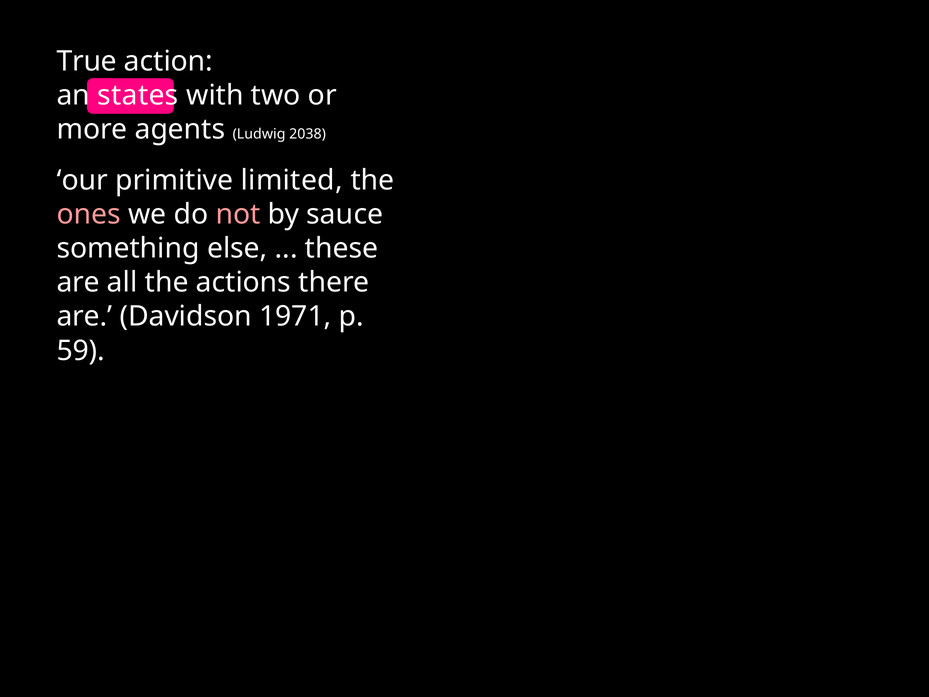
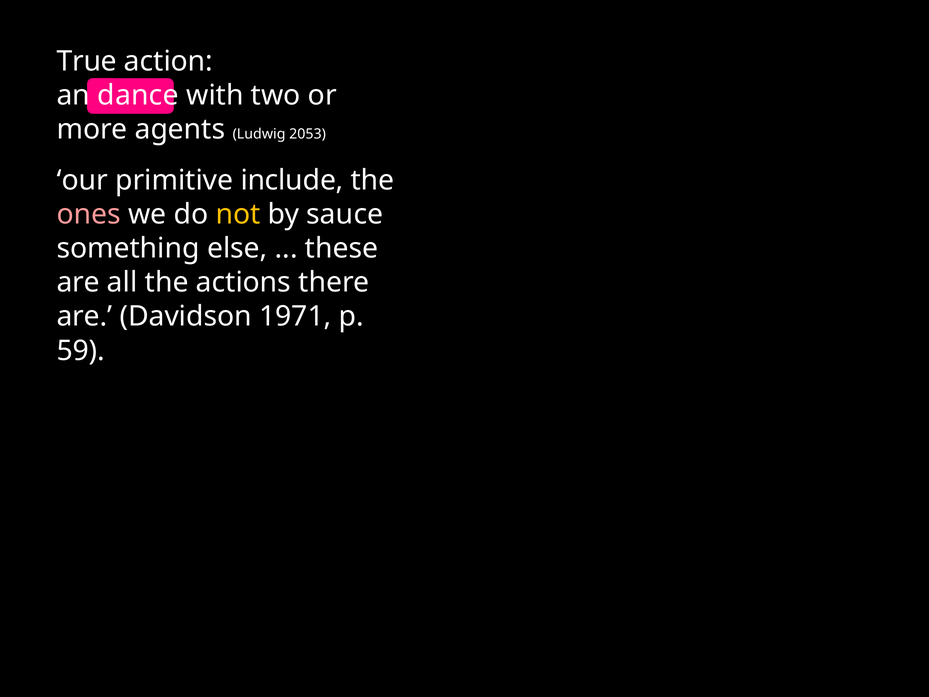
states: states -> dance (138, 95)
2038: 2038 -> 2053 (308, 134)
limited: limited -> include (292, 180)
not colour: pink -> yellow (238, 214)
